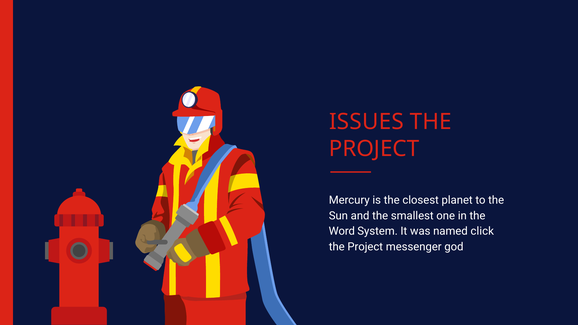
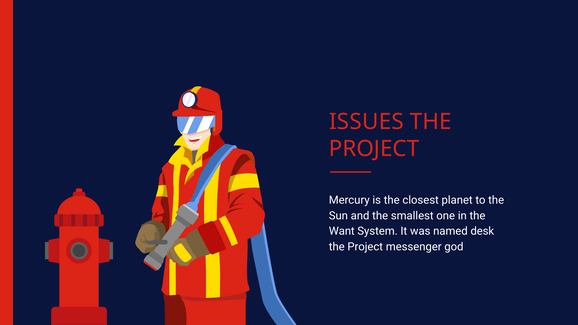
Word: Word -> Want (342, 231)
click: click -> desk (482, 231)
